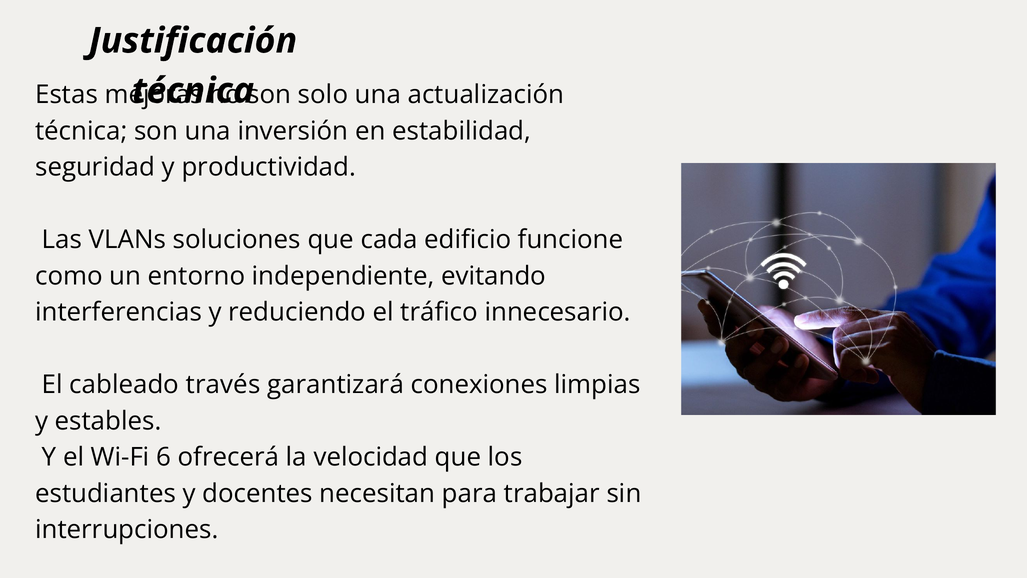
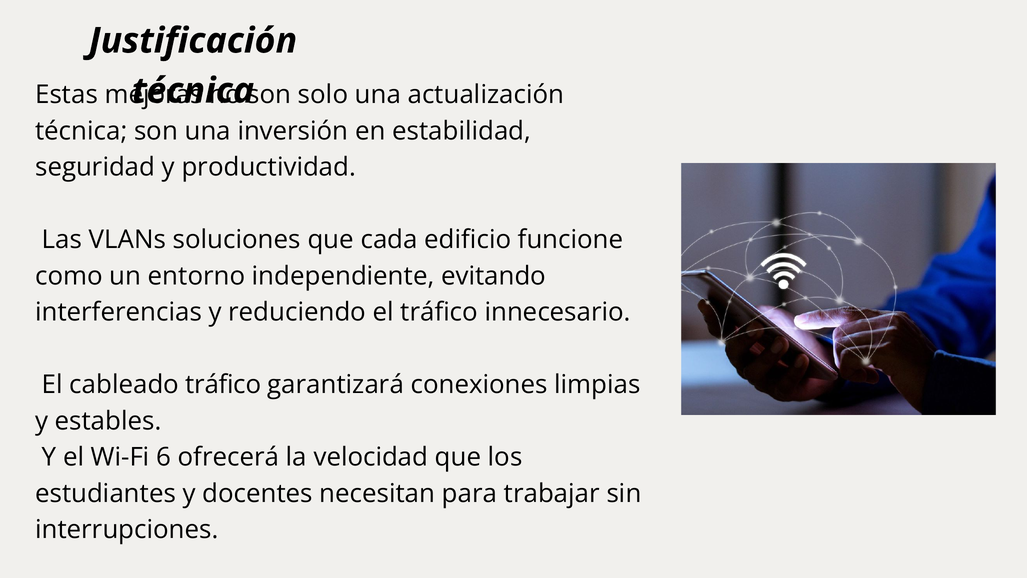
cableado través: través -> tráfico (223, 385)
